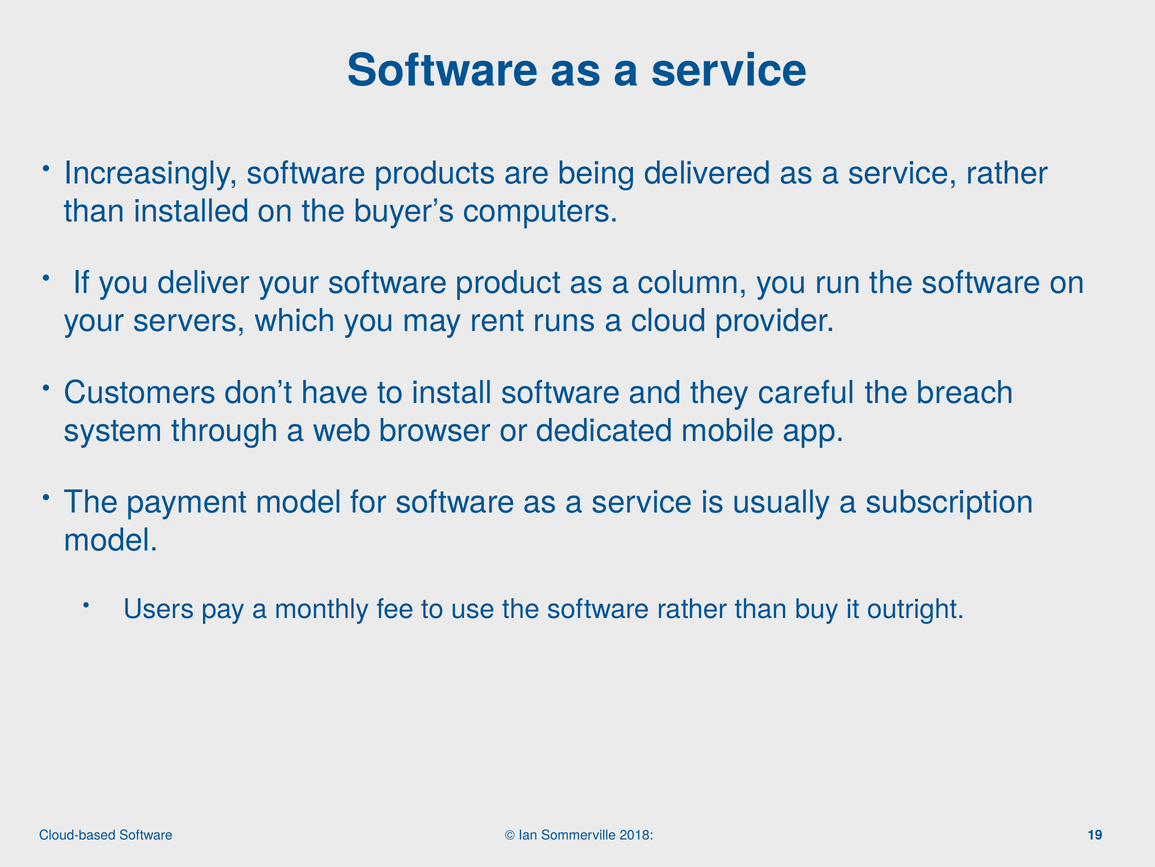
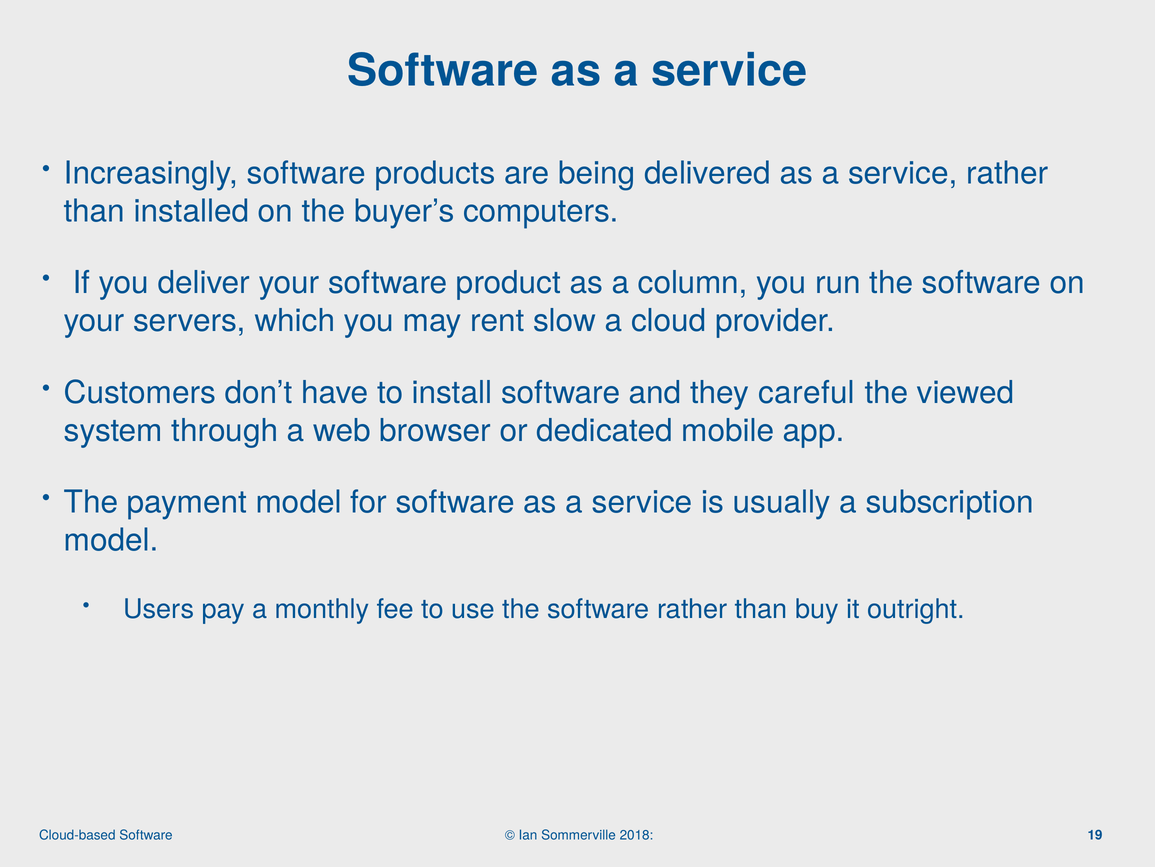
runs: runs -> slow (565, 321)
breach: breach -> viewed (966, 392)
